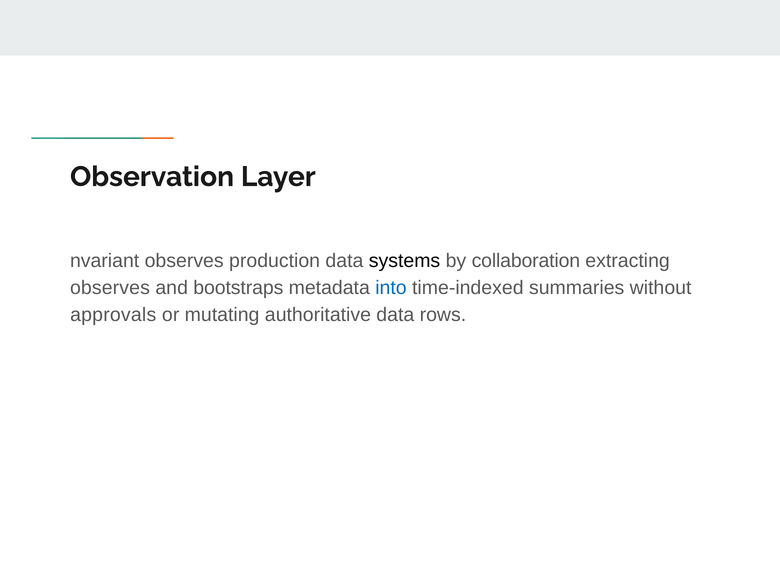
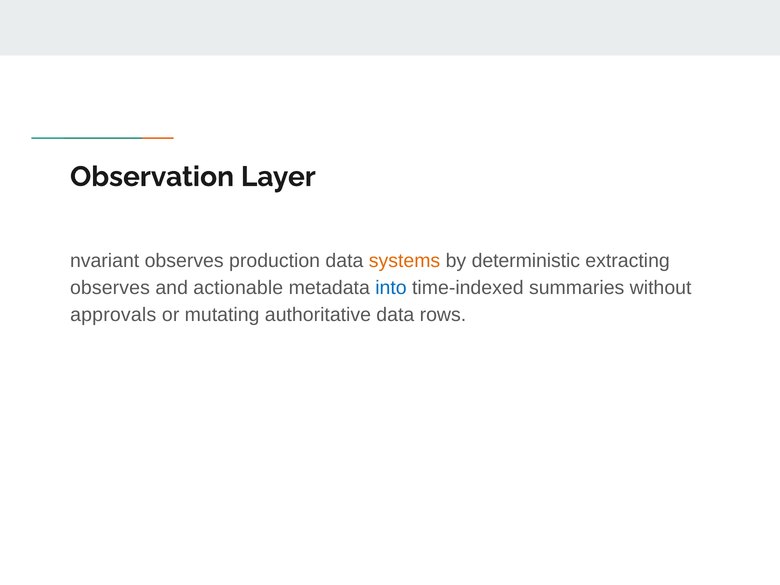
systems colour: black -> orange (405, 261)
collaboration: collaboration -> deterministic (526, 261)
bootstraps: bootstraps -> actionable (238, 288)
